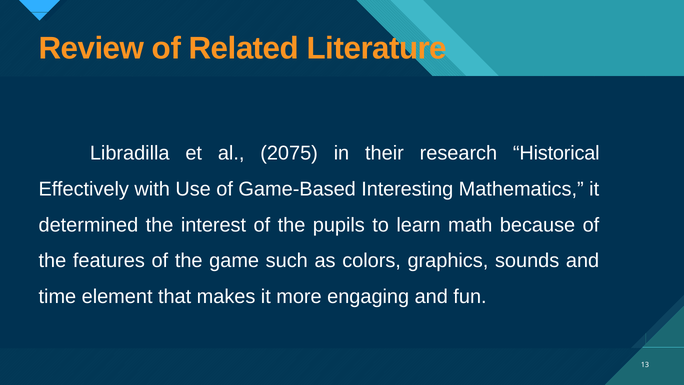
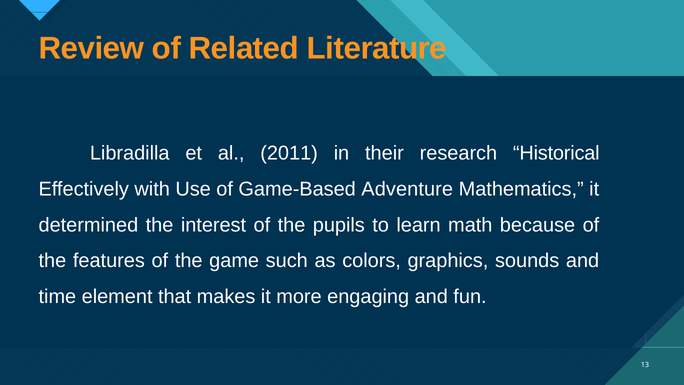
2075: 2075 -> 2011 (289, 153)
Interesting: Interesting -> Adventure (407, 189)
